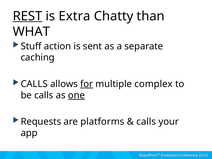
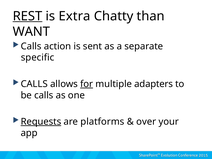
WHAT: WHAT -> WANT (31, 32)
Stuff: Stuff -> Calls (31, 46)
caching: caching -> specific (38, 58)
complex: complex -> adapters (154, 84)
one underline: present -> none (76, 95)
Requests underline: none -> present (41, 122)
calls: calls -> over (146, 122)
